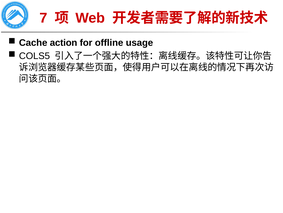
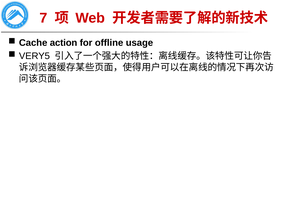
COLS5: COLS5 -> VERY5 (34, 56)
